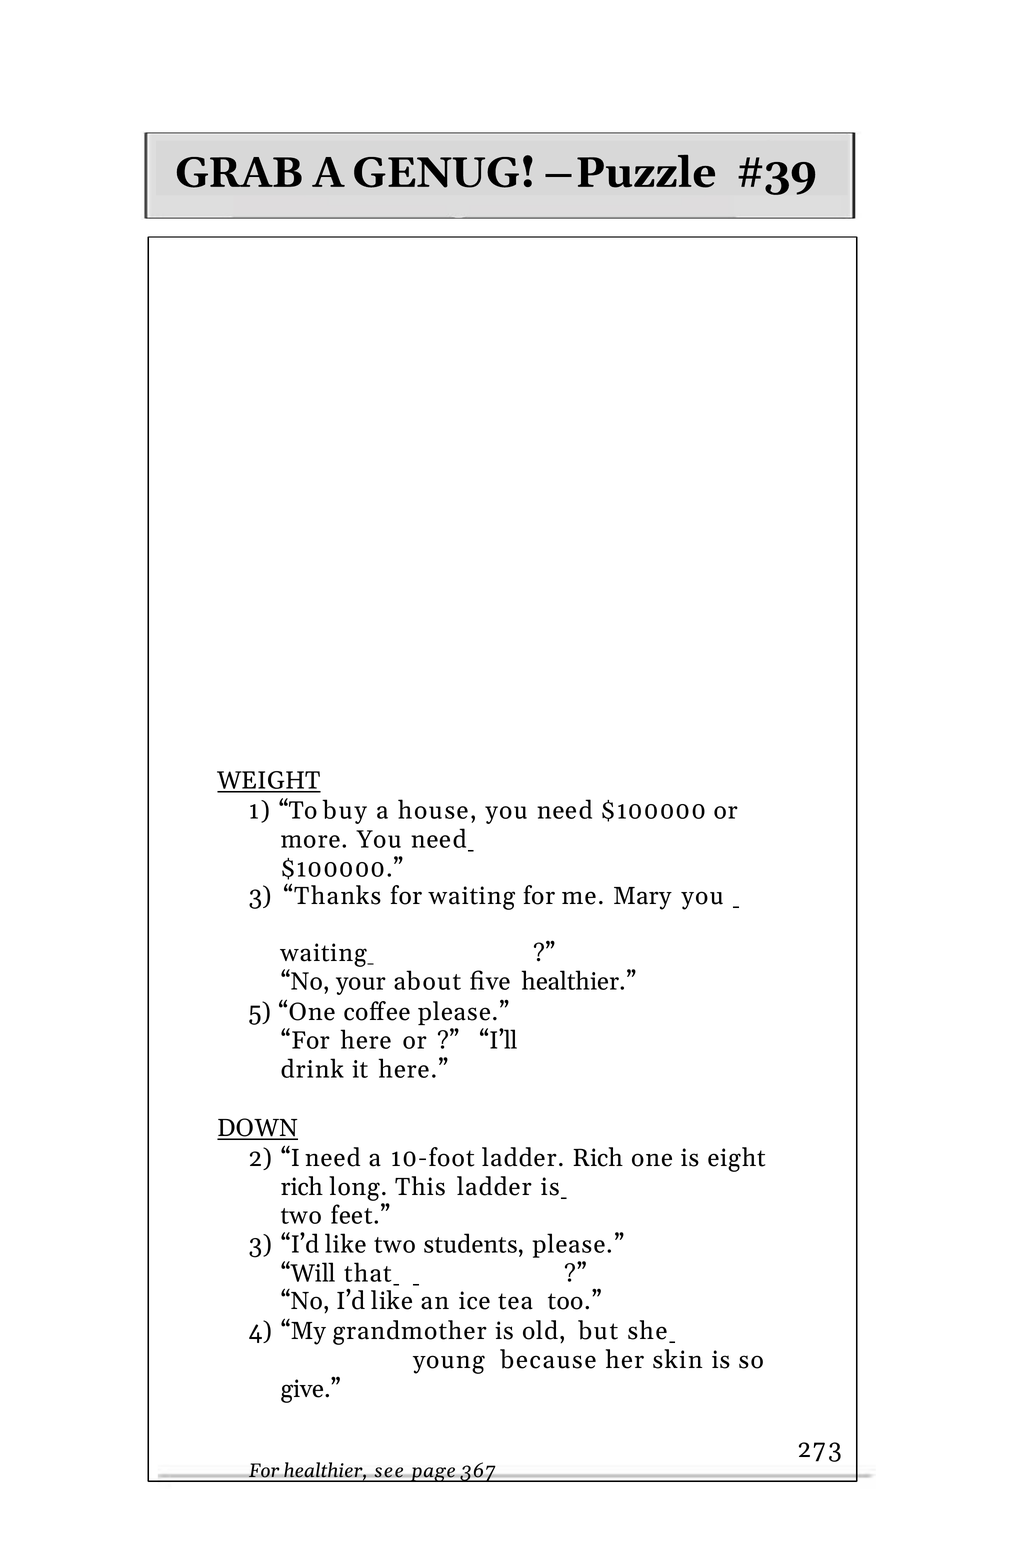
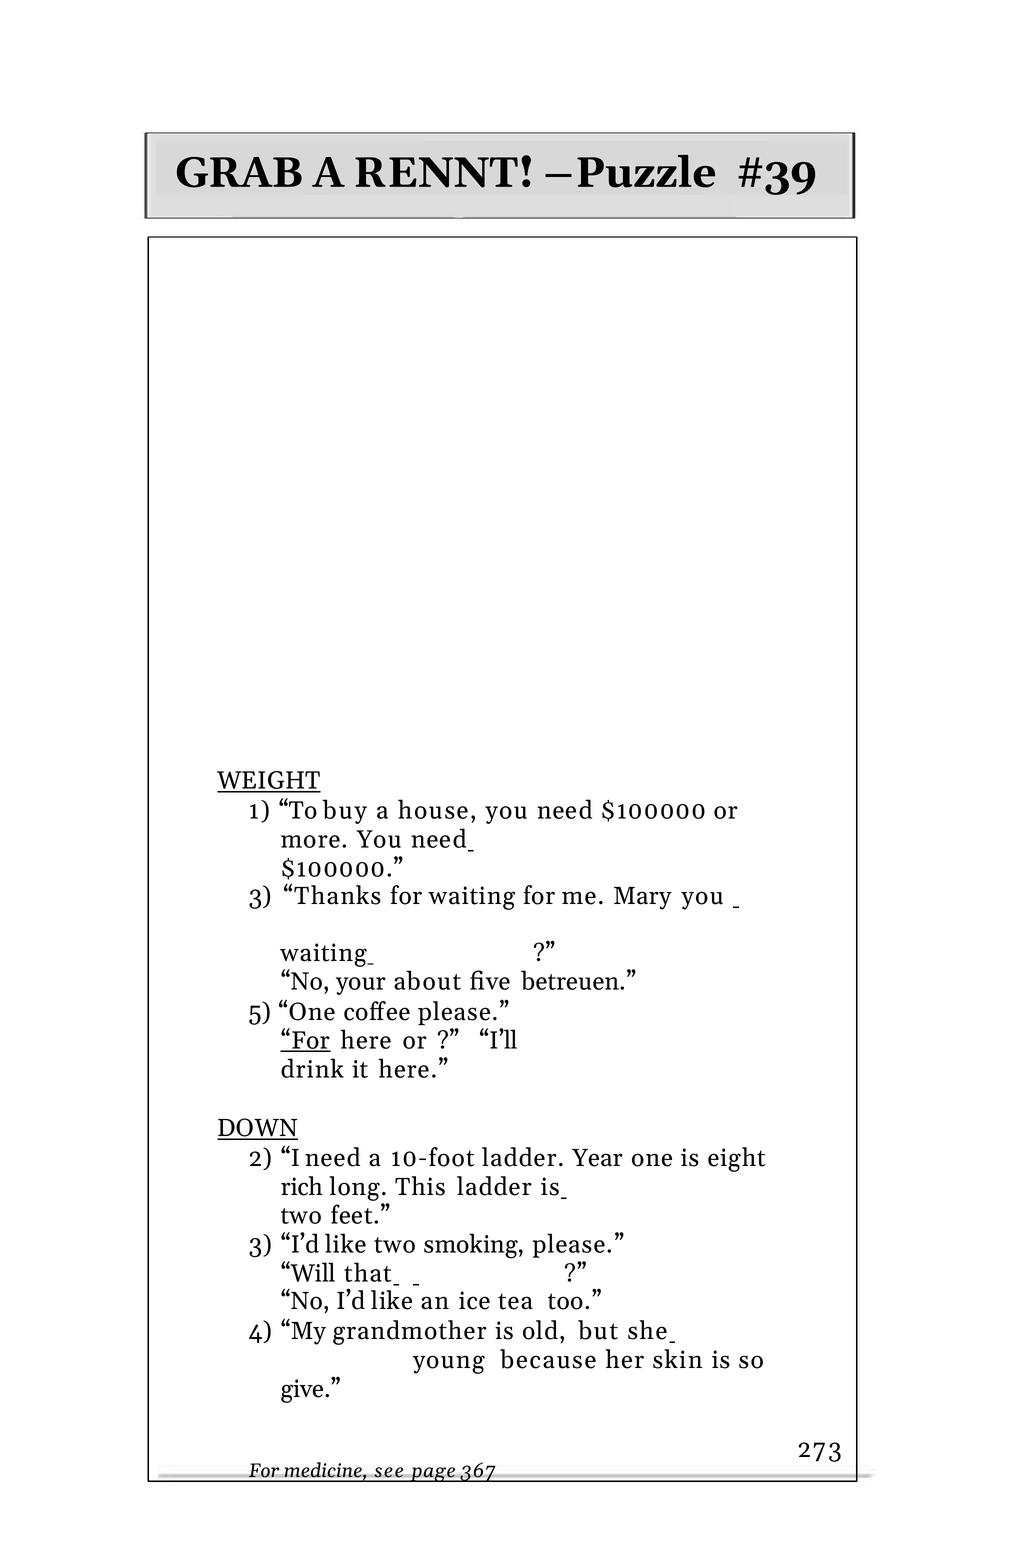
GENUG: GENUG -> RENNT (444, 173)
five healthier: healthier -> betreuen (579, 982)
For underline: none -> present (305, 1041)
ladder Rich: Rich -> Year (598, 1158)
students: students -> smoking (474, 1244)
For healthier: healthier -> medicine (326, 1471)
